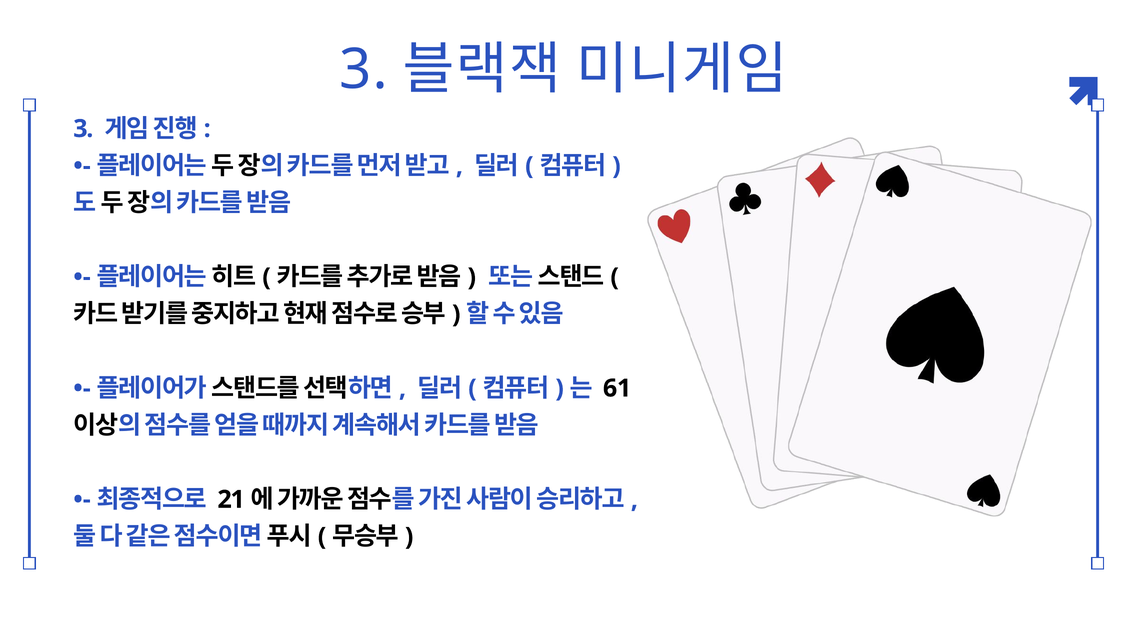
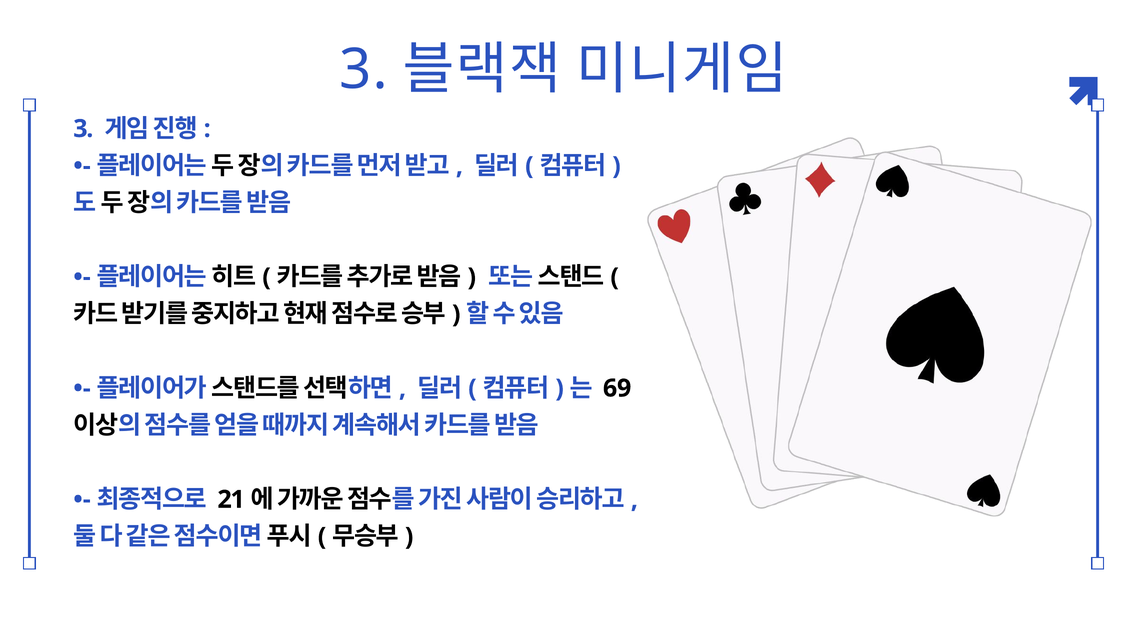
61: 61 -> 69 (617, 388)
